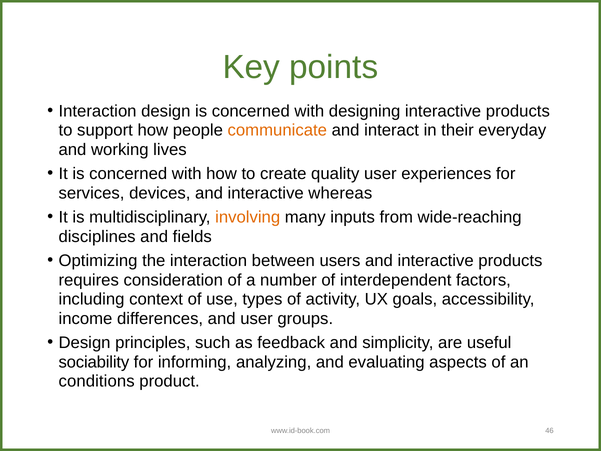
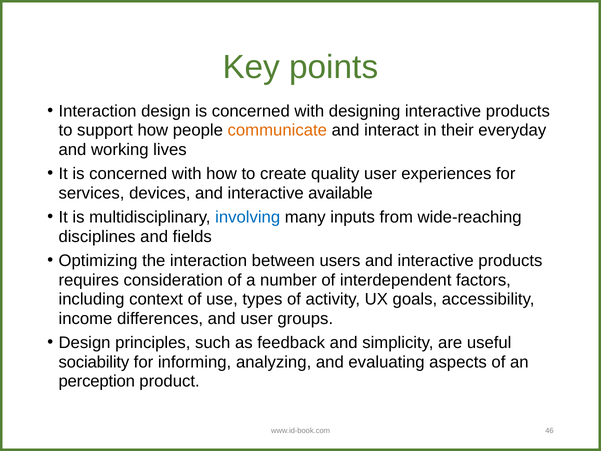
whereas: whereas -> available (340, 193)
involving colour: orange -> blue (248, 217)
conditions: conditions -> perception (97, 381)
